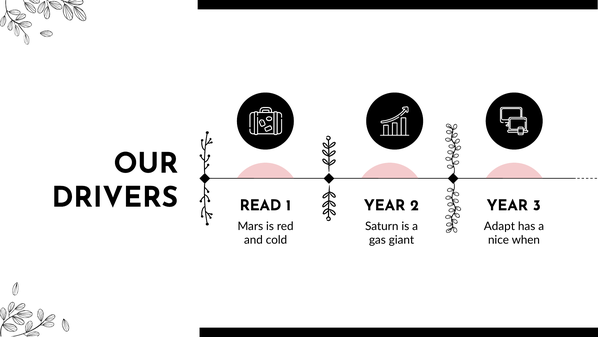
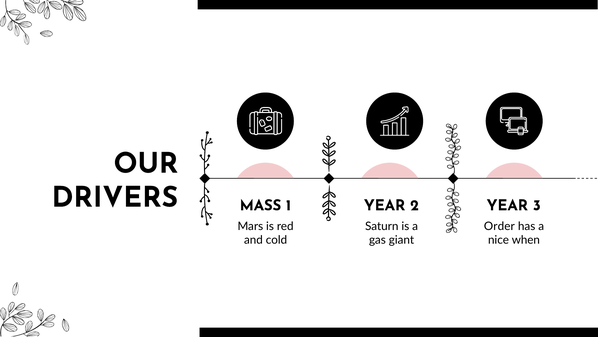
READ: READ -> MASS (260, 205)
Adapt: Adapt -> Order (499, 226)
